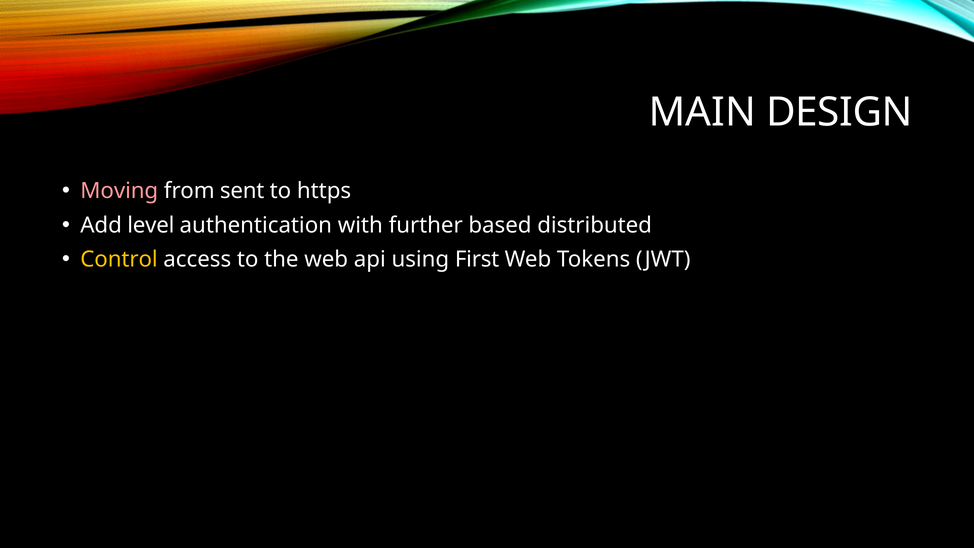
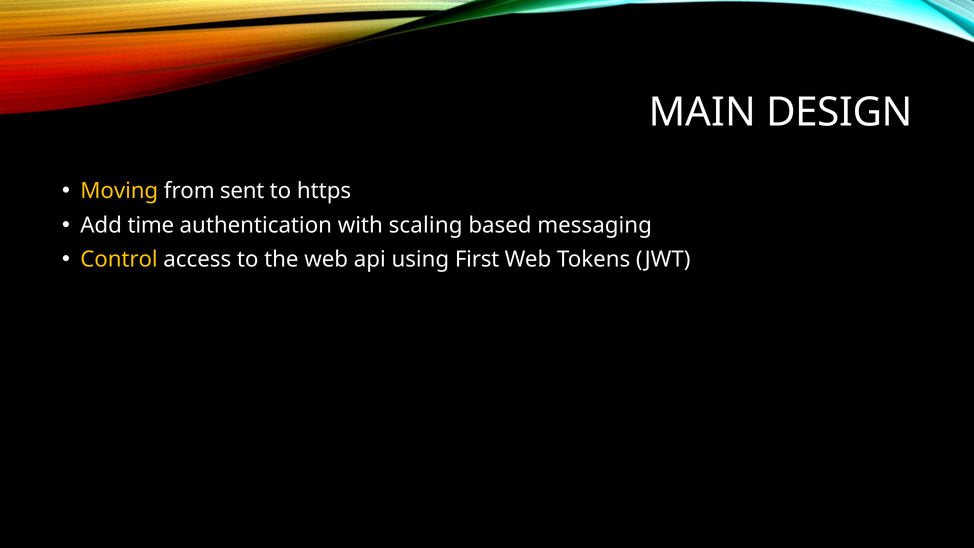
Moving colour: pink -> yellow (119, 191)
level: level -> time (151, 225)
further: further -> scaling (426, 225)
distributed: distributed -> messaging (595, 225)
